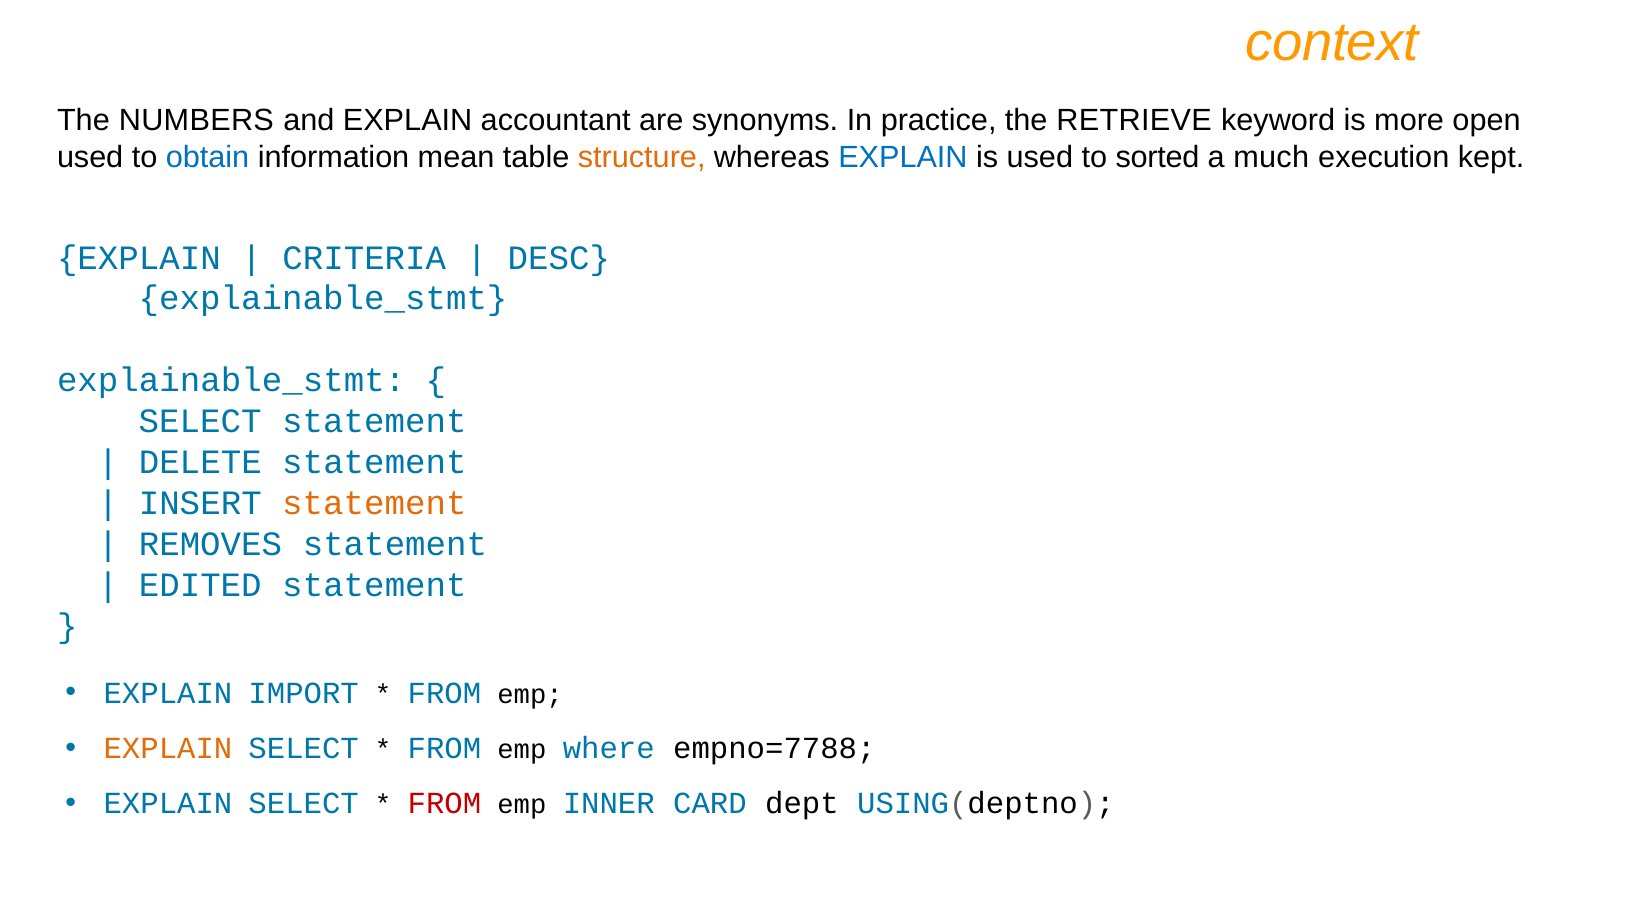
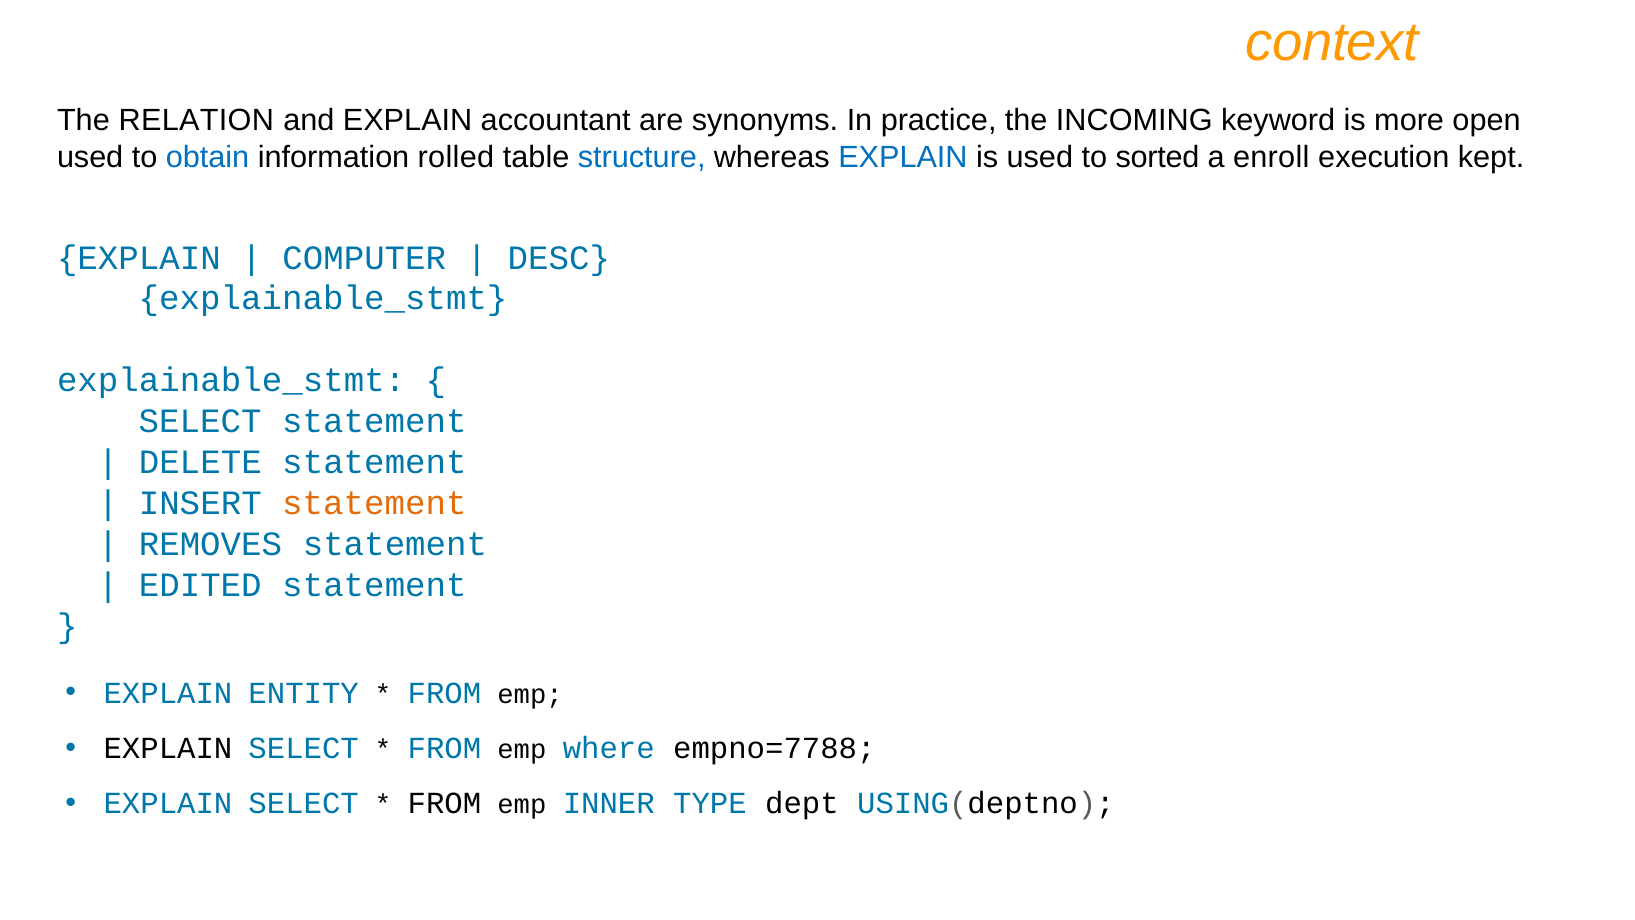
NUMBERS: NUMBERS -> RELATION (196, 121)
RETRIEVE: RETRIEVE -> INCOMING (1134, 121)
mean: mean -> rolled (456, 158)
structure colour: orange -> blue (642, 158)
much: much -> enroll (1271, 158)
CRITERIA: CRITERIA -> COMPUTER (364, 258)
IMPORT: IMPORT -> ENTITY (304, 693)
EXPLAIN colour: orange -> black (168, 748)
FROM colour: red -> black (444, 803)
CARD: CARD -> TYPE (710, 803)
